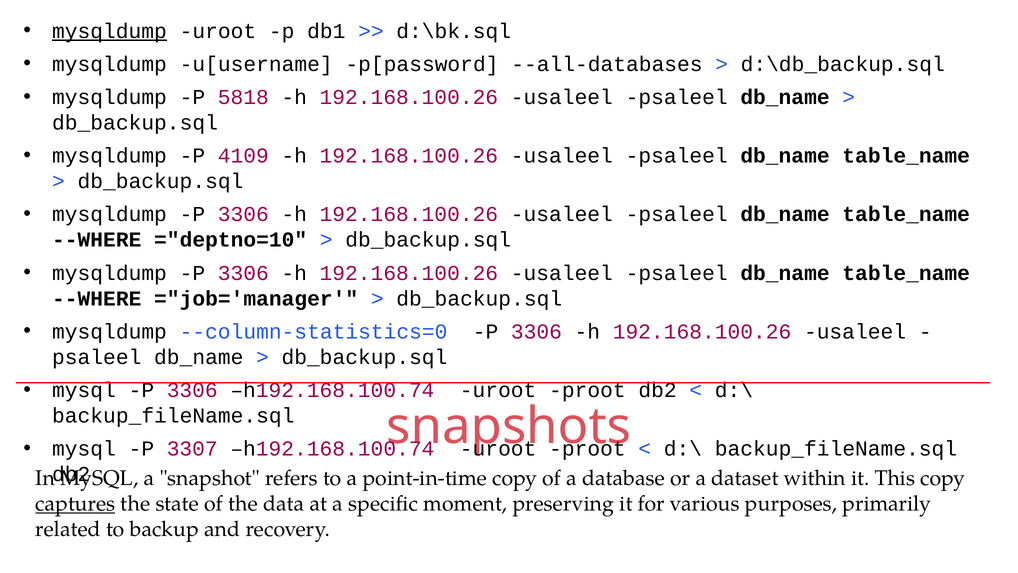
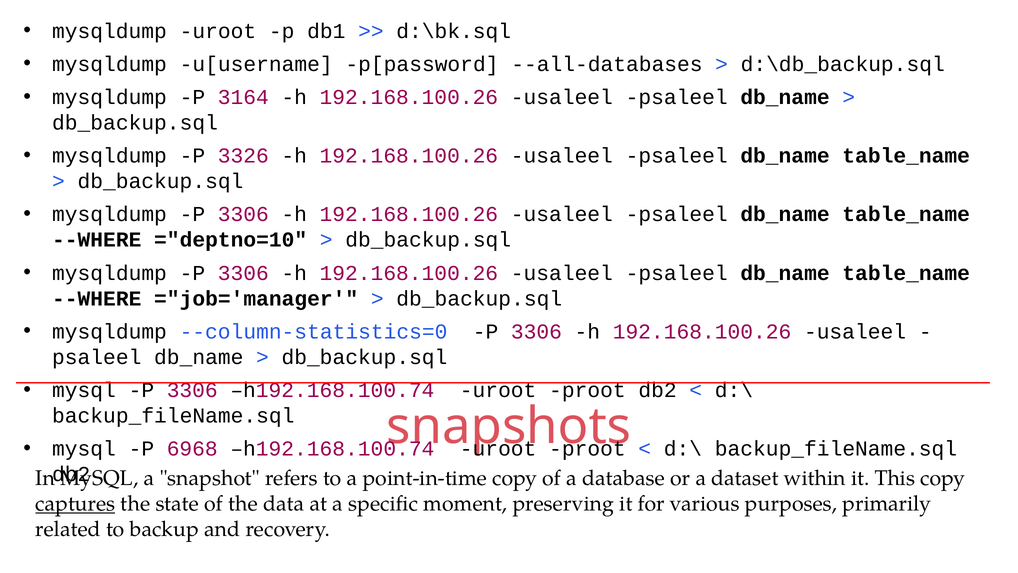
mysqldump underline: present -> none (109, 31)
5818: 5818 -> 3164 (243, 97)
4109: 4109 -> 3326 (243, 156)
3307: 3307 -> 6968 (192, 449)
